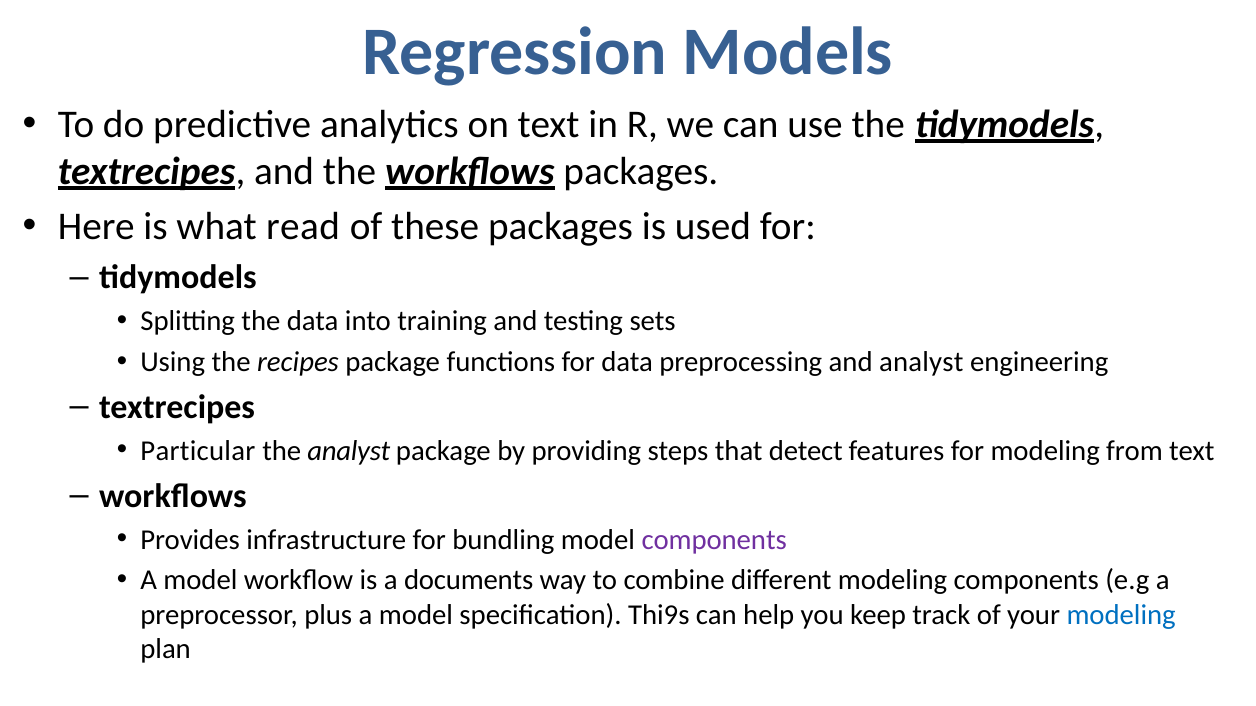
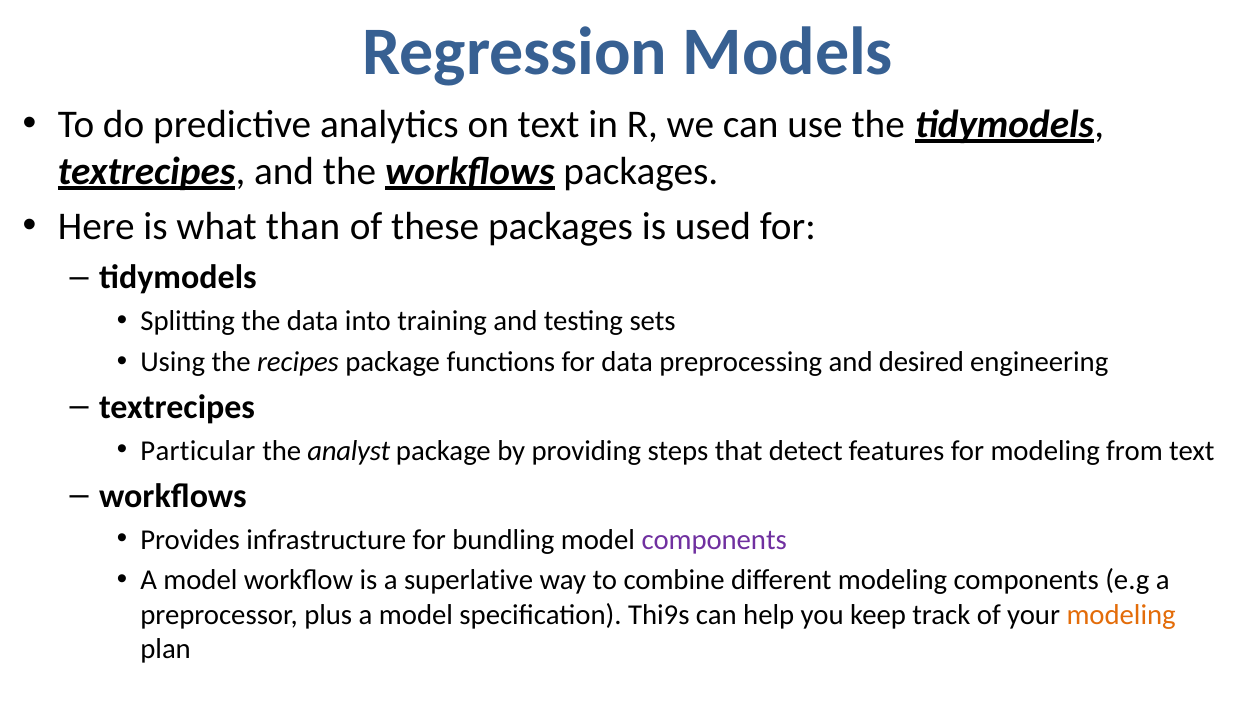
read: read -> than (303, 227)
and analyst: analyst -> desired (921, 362)
documents: documents -> superlative (469, 581)
modeling colour: blue -> orange (1121, 615)
